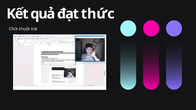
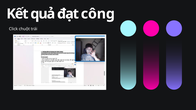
thức: thức -> công (98, 14)
